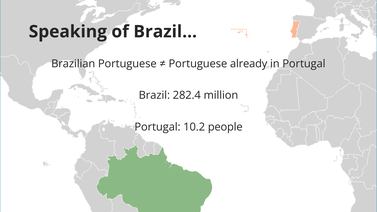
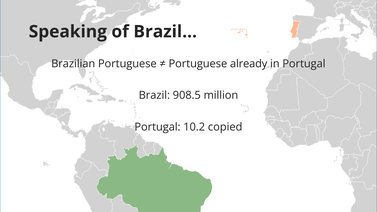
282.4: 282.4 -> 908.5 (187, 95)
people: people -> copied (225, 127)
